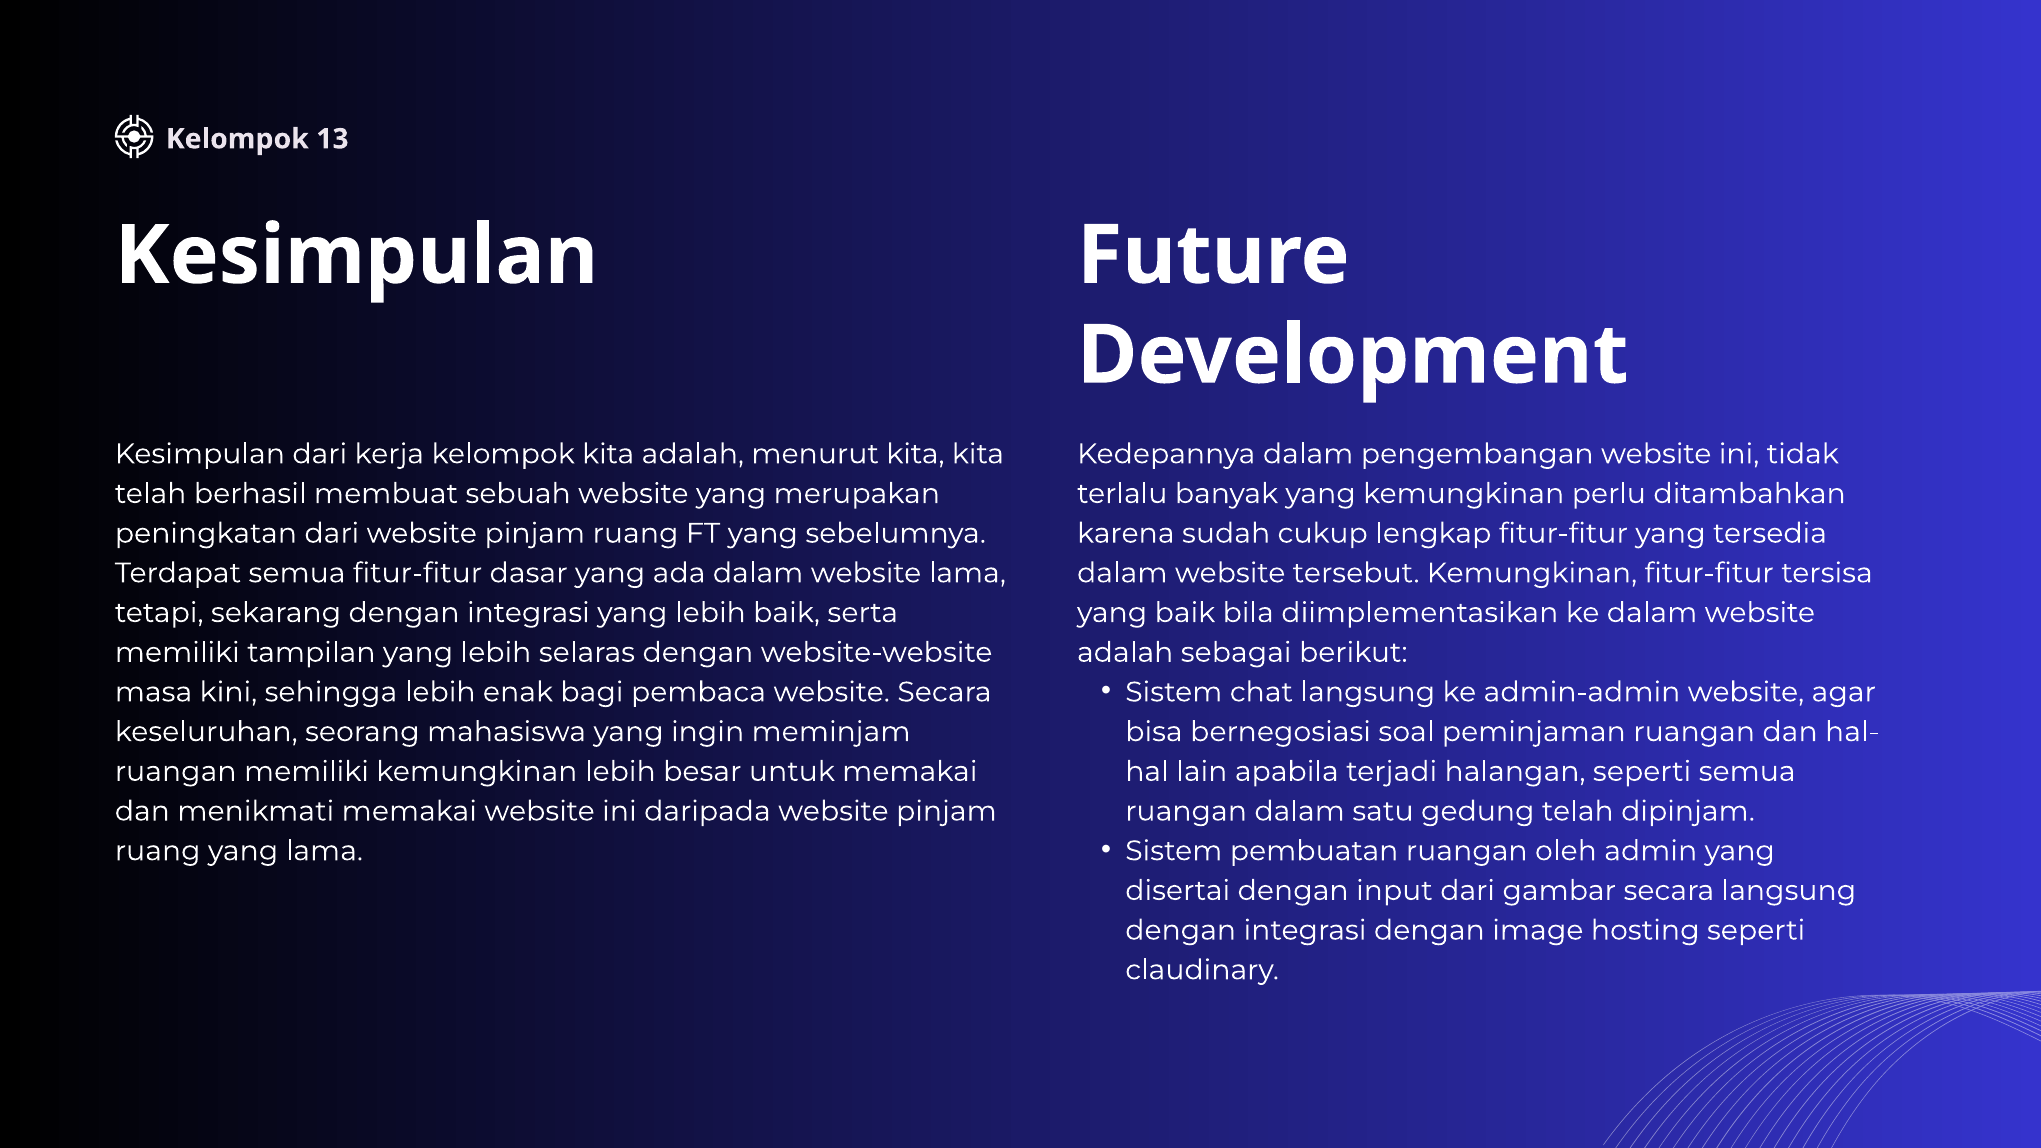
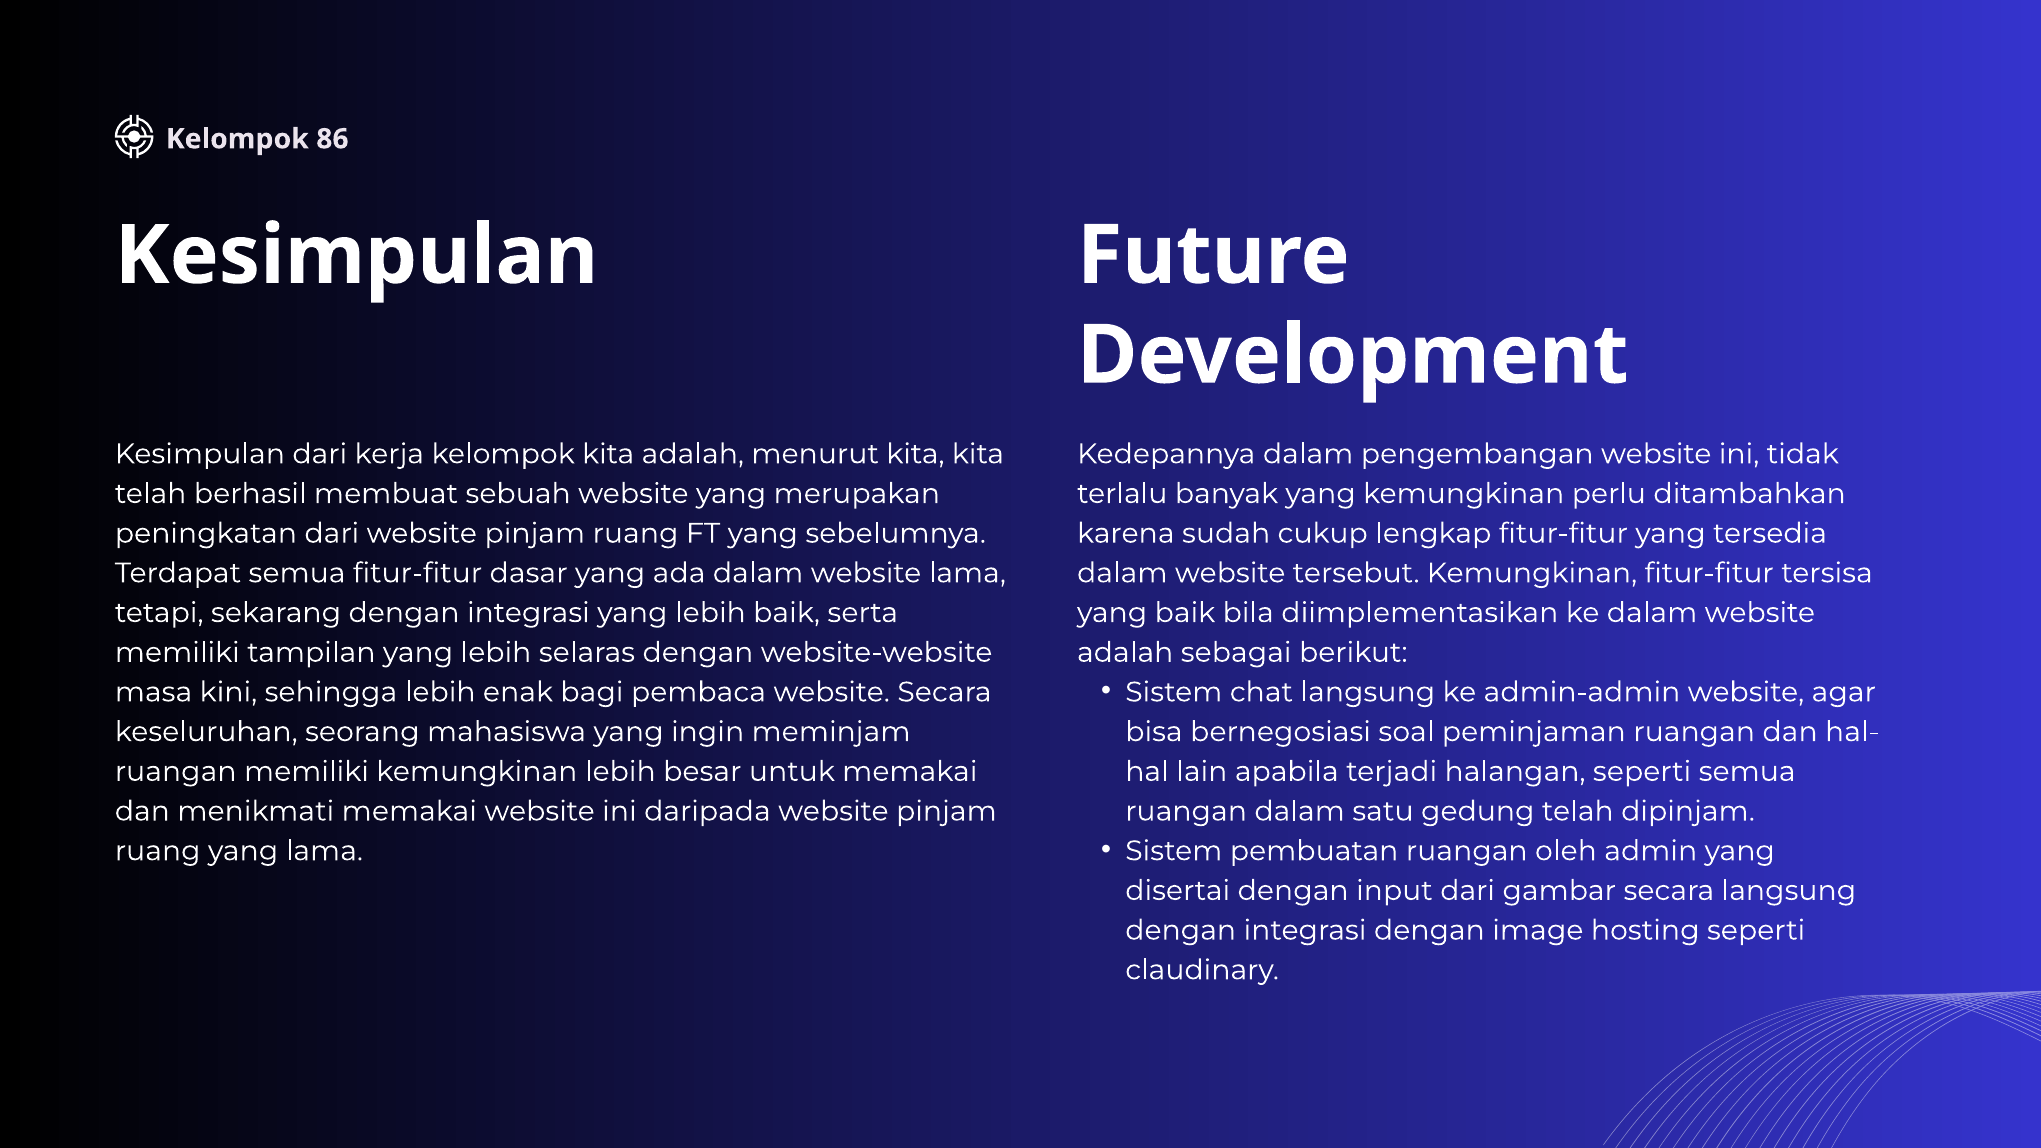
13: 13 -> 86 (332, 139)
